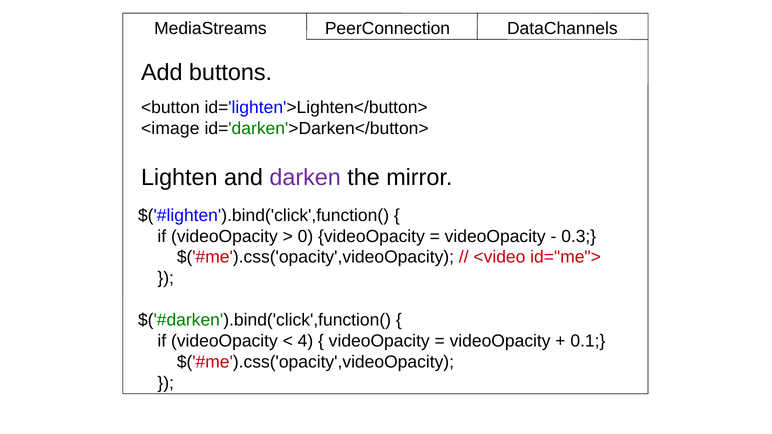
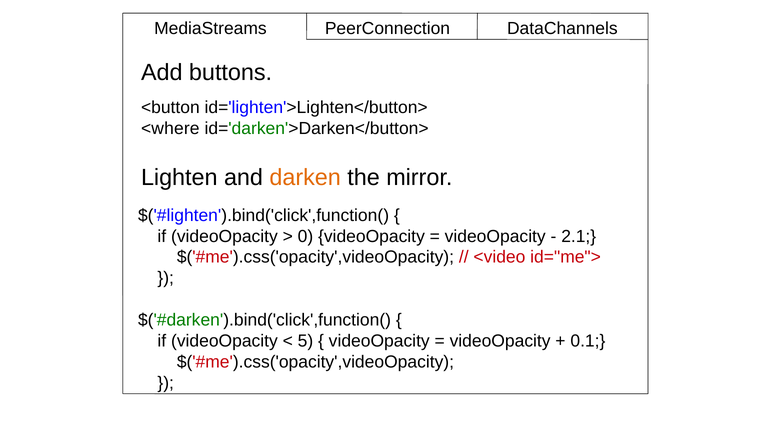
<image: <image -> <where (170, 128)
darken colour: purple -> orange (305, 177)
0.3: 0.3 -> 2.1 (579, 236)
4: 4 -> 5 (305, 341)
